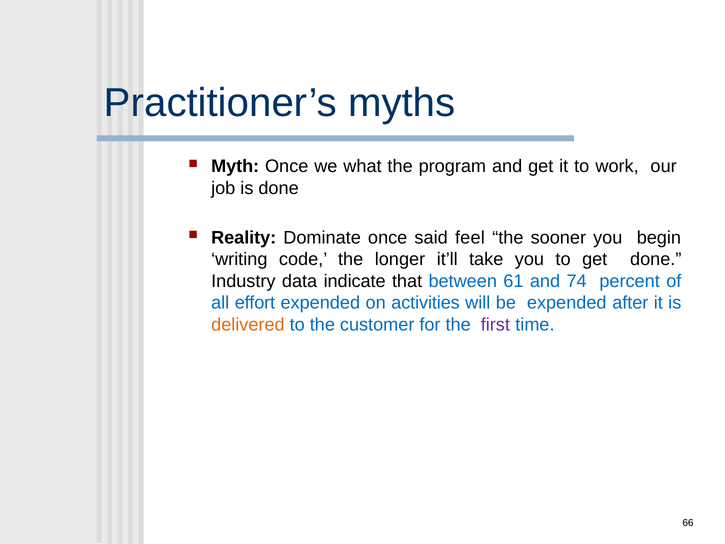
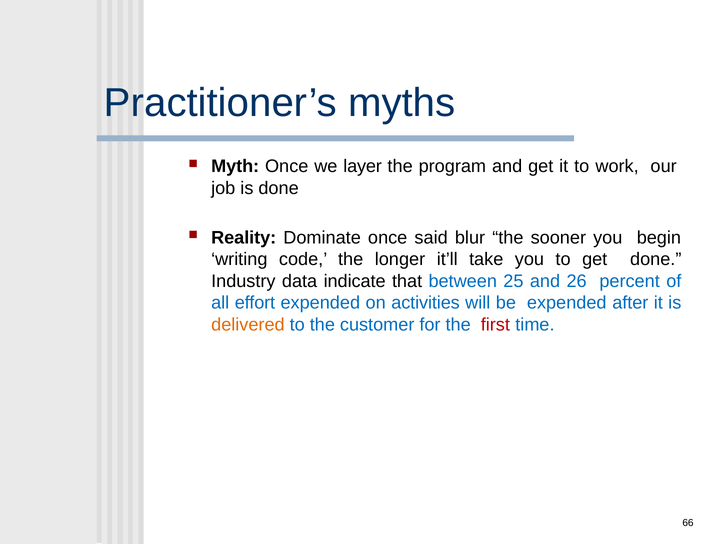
what: what -> layer (363, 166)
feel: feel -> blur (470, 237)
61: 61 -> 25 (513, 281)
74: 74 -> 26 (577, 281)
first colour: purple -> red (495, 324)
